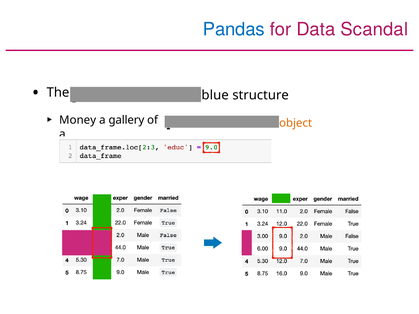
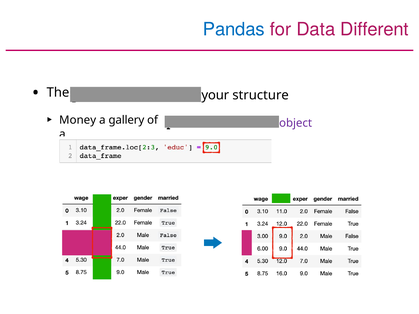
Scandal: Scandal -> Different (375, 29)
blue: blue -> your (215, 95)
object colour: orange -> purple (296, 123)
